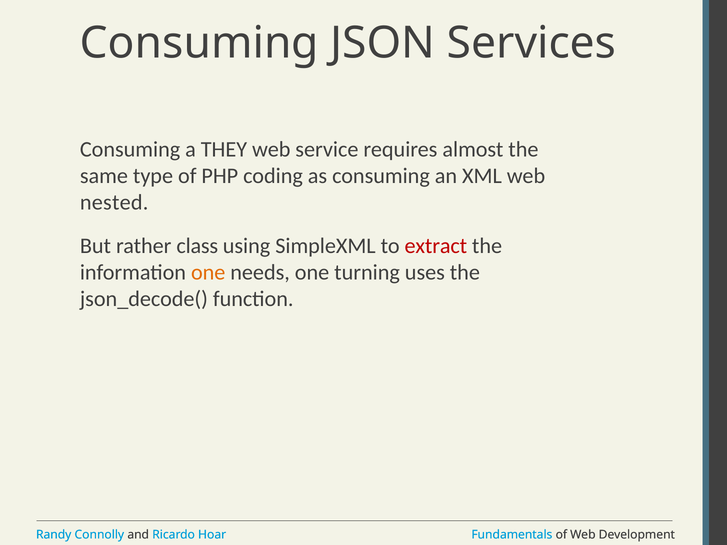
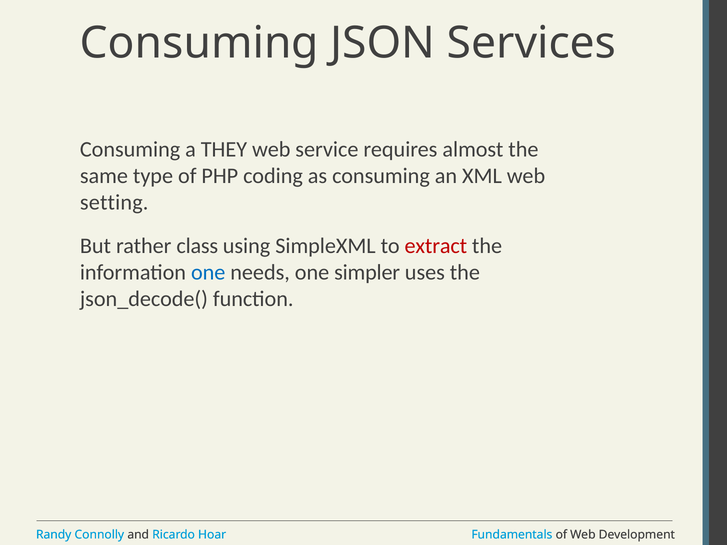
nested: nested -> setting (114, 203)
one colour: orange -> blue (208, 273)
turning: turning -> simpler (367, 273)
